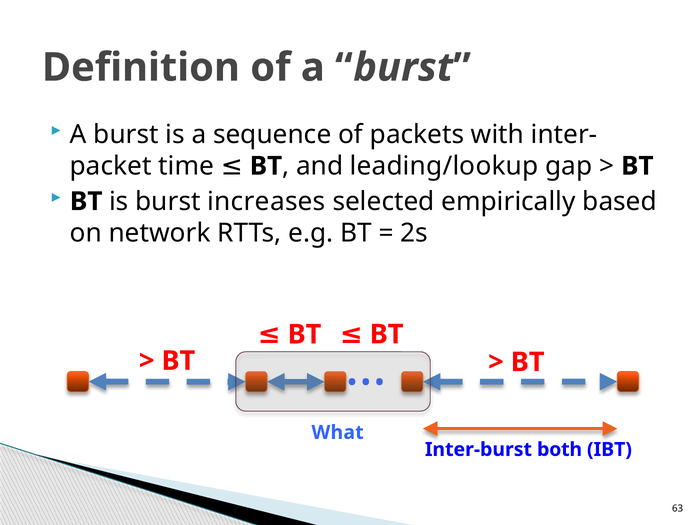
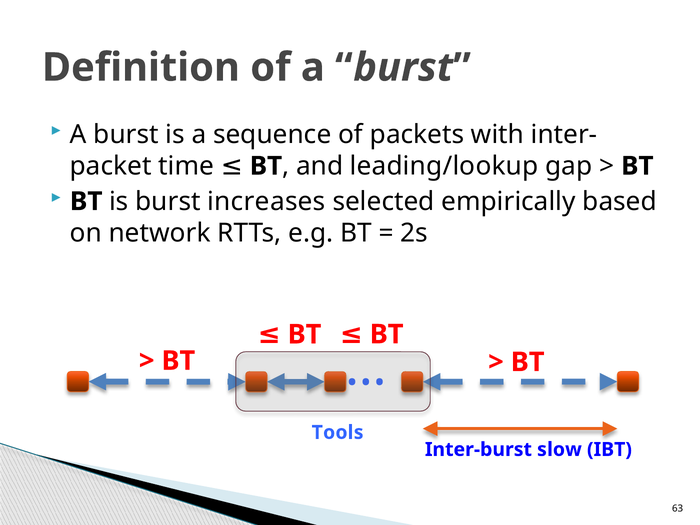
What: What -> Tools (338, 432)
both: both -> slow (559, 450)
